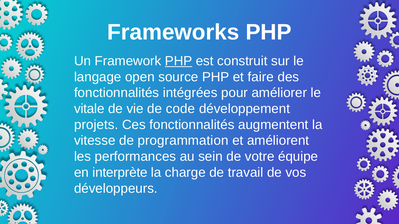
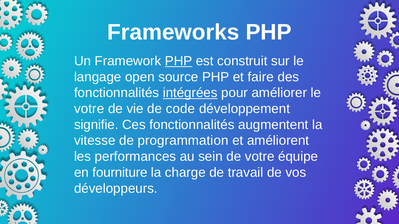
intégrées underline: none -> present (190, 93)
vitale: vitale -> votre (89, 109)
projets: projets -> signifie (96, 125)
interprète: interprète -> fourniture (120, 173)
